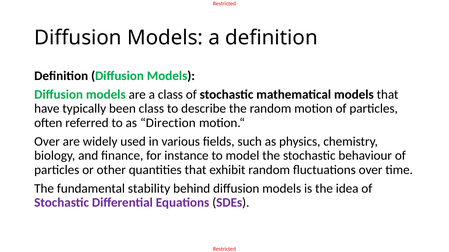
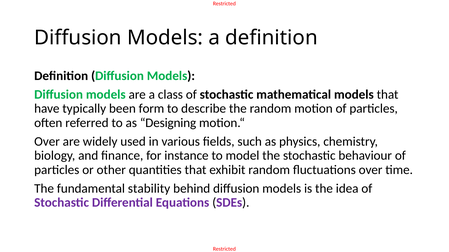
been class: class -> form (152, 109)
Direction: Direction -> Designing (168, 123)
